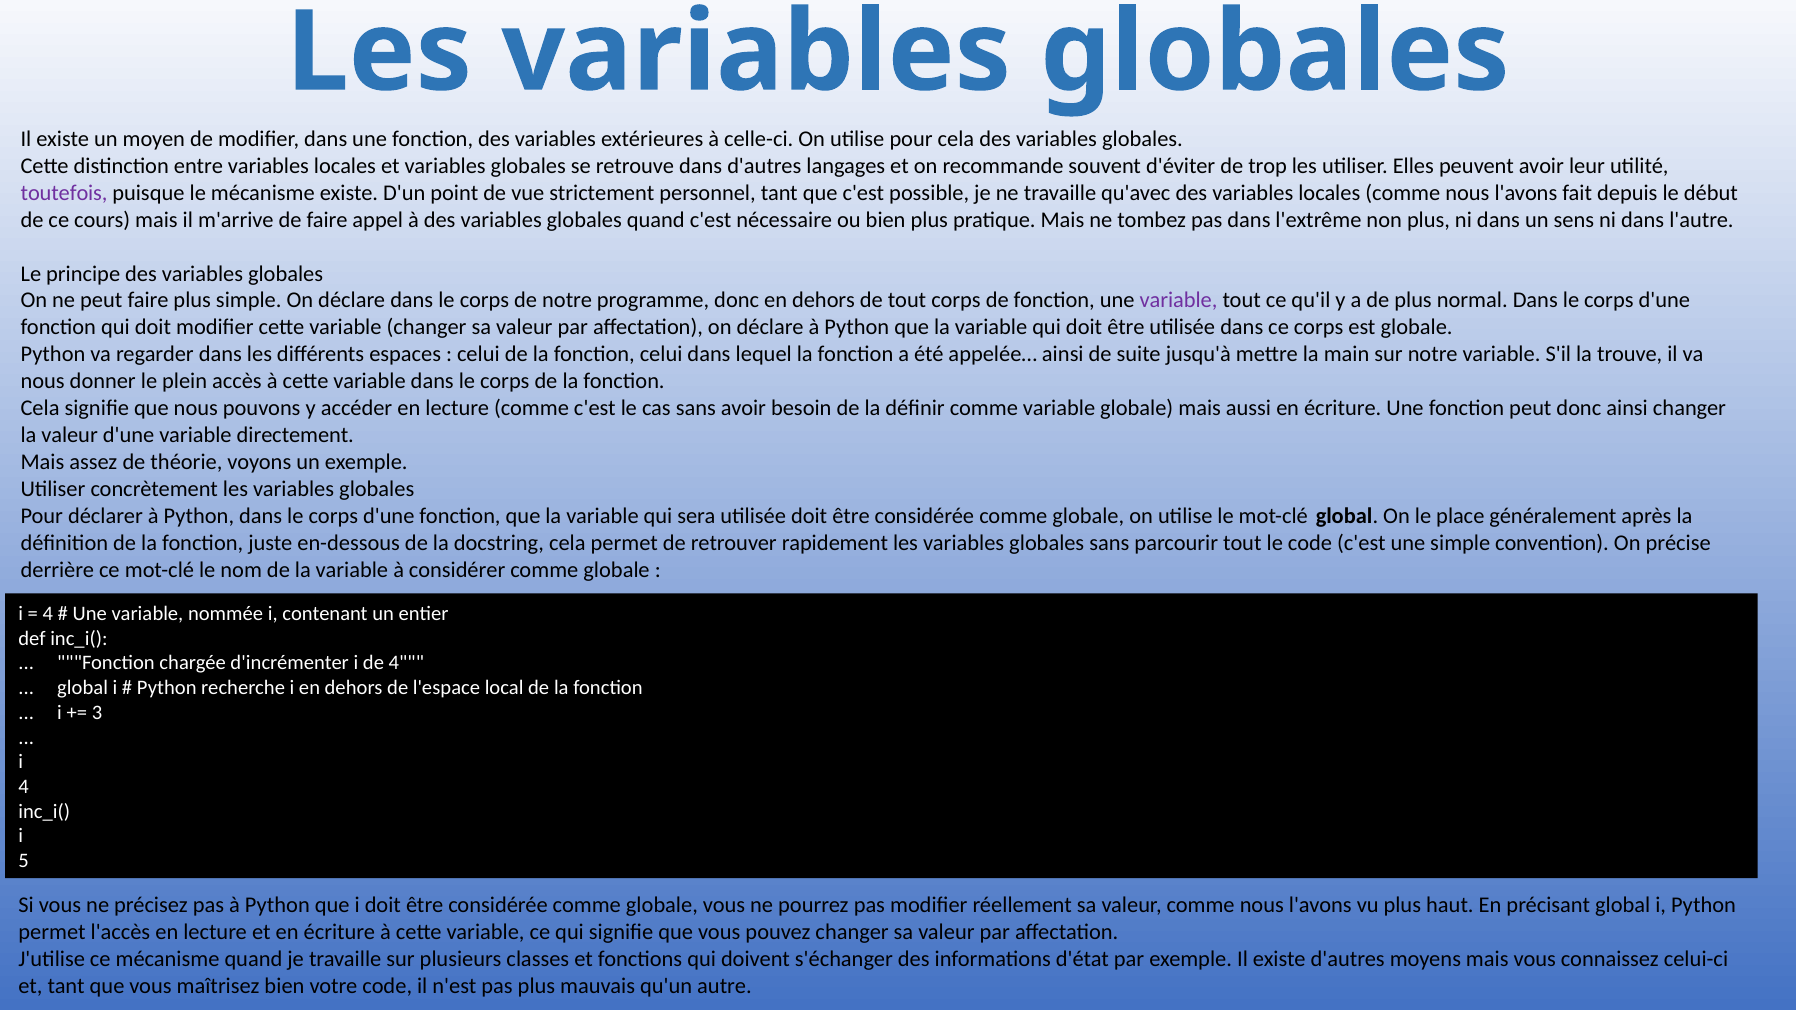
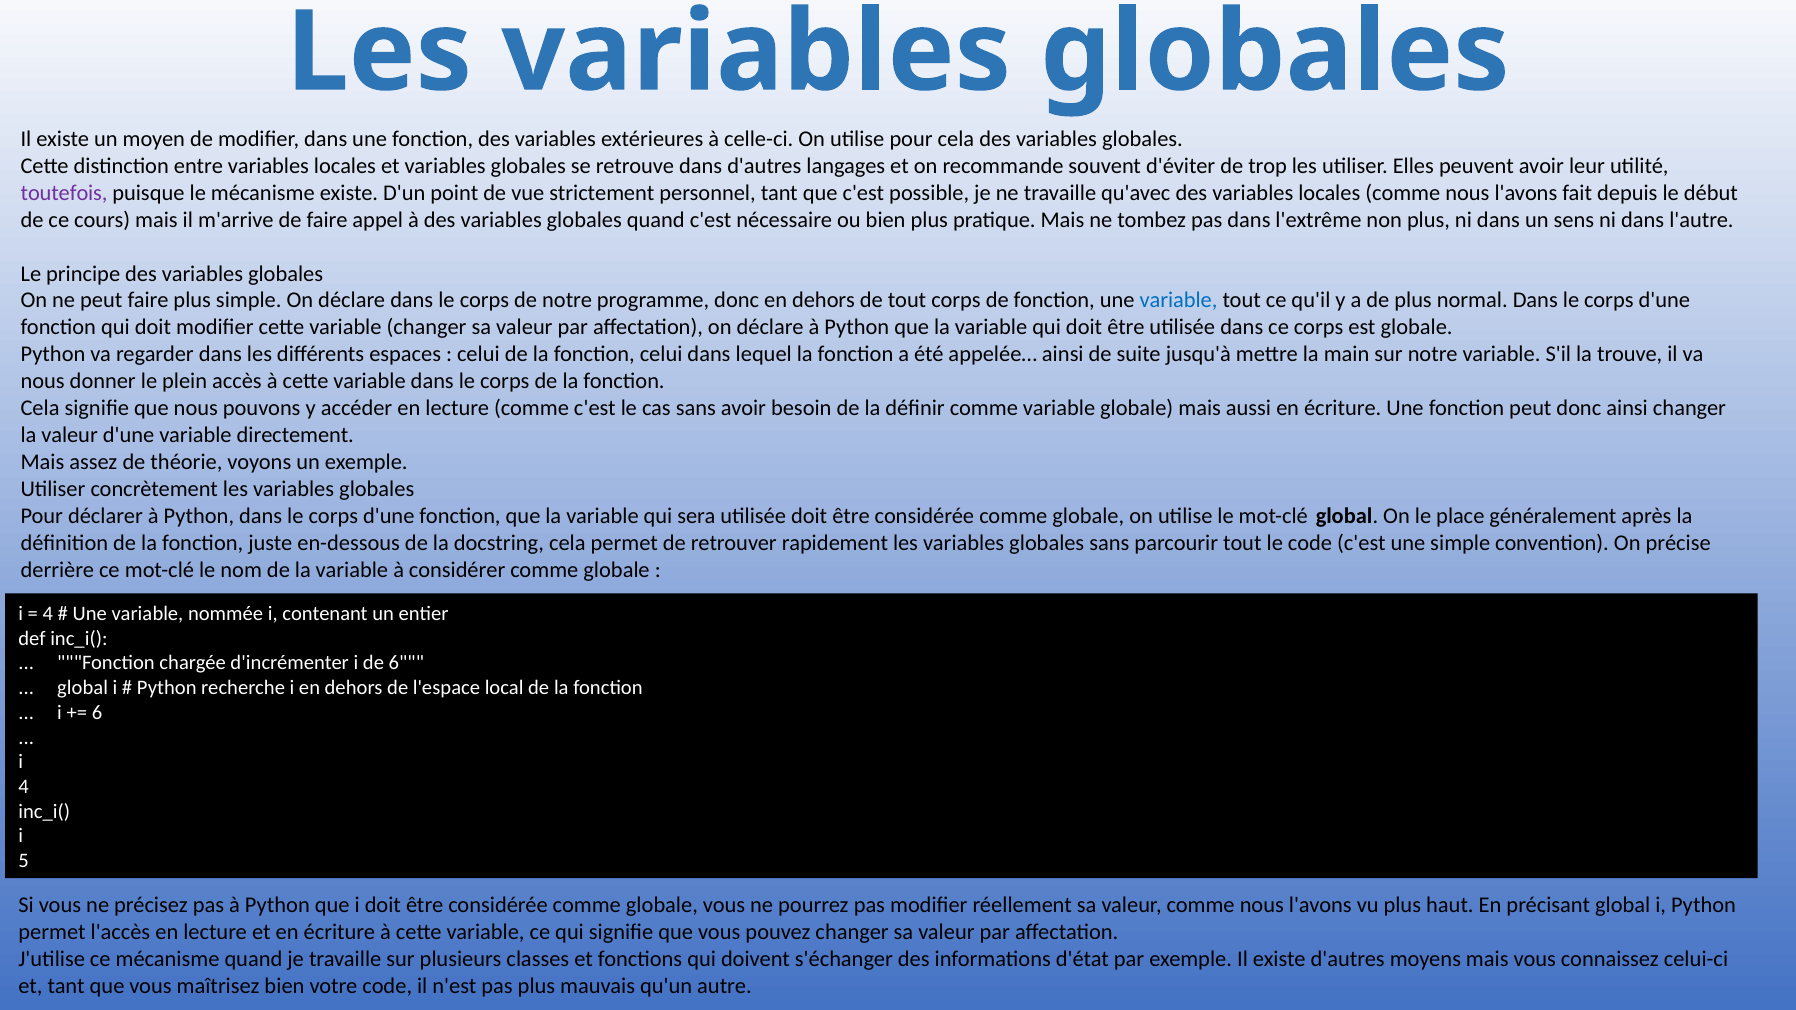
variable colour: purple -> blue (1179, 301)
de 4: 4 -> 6 (406, 663)
3: 3 -> 6 (97, 713)
